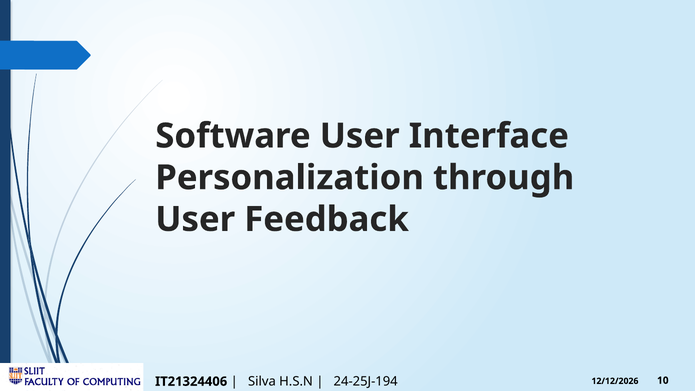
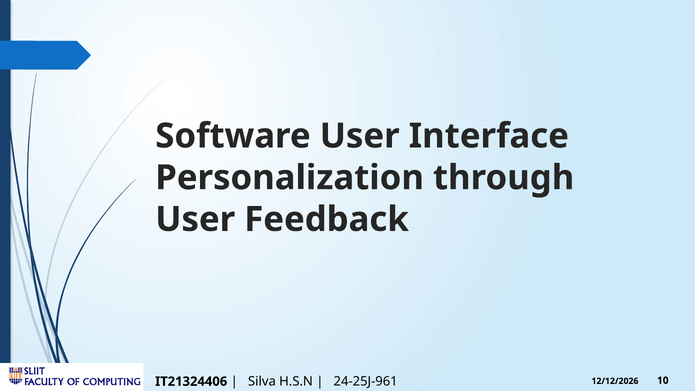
24-25J-194: 24-25J-194 -> 24-25J-961 (366, 381)
